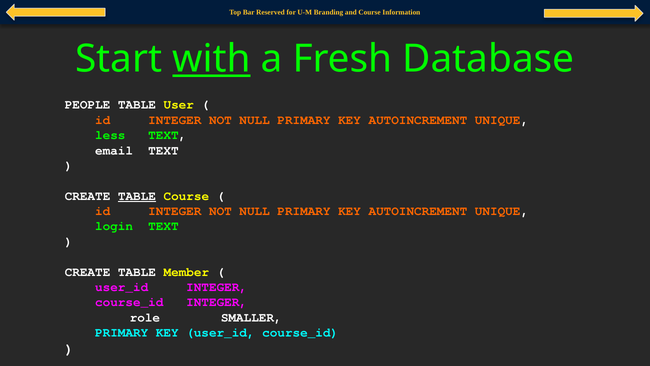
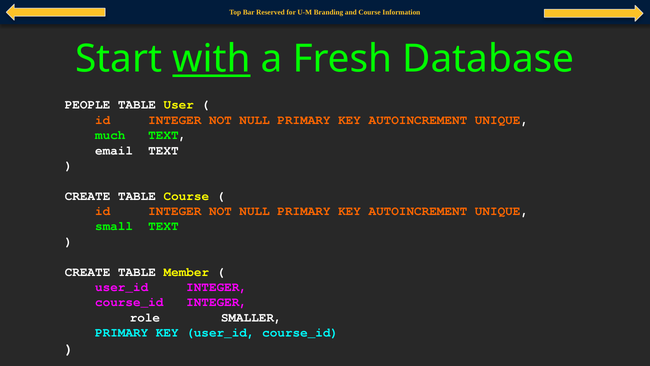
less: less -> much (110, 135)
TABLE underline: present -> none (137, 196)
login: login -> small (114, 226)
